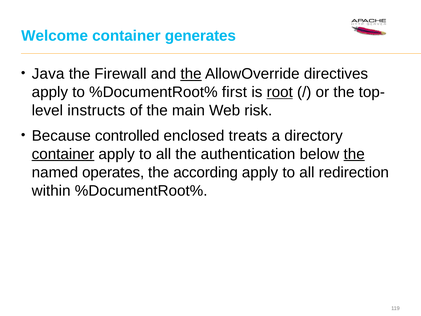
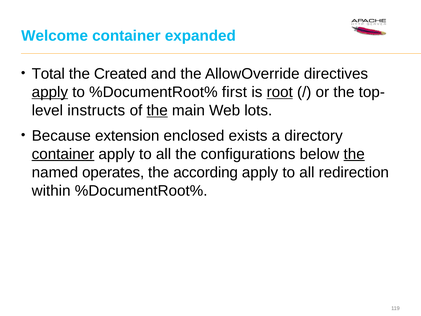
generates: generates -> expanded (200, 36)
Java: Java -> Total (48, 74)
Firewall: Firewall -> Created (120, 74)
the underline: present -> none (191, 74)
apply underline: none -> present (50, 92)
the underline: none -> present (157, 110)
risk: risk -> lots (258, 110)
controlled: controlled -> extension (127, 136)
treats: treats -> exists (248, 136)
authentication: authentication -> configurations (248, 154)
